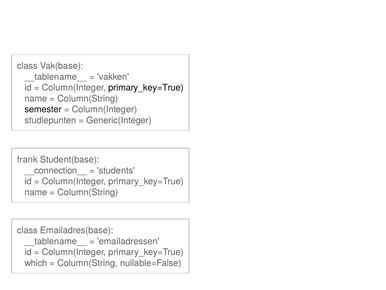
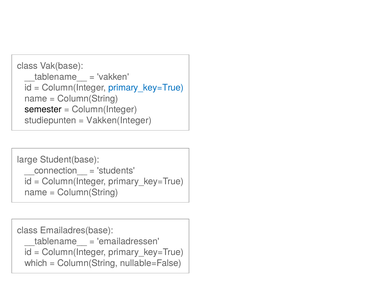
primary_key=True colour: black -> blue (146, 88)
Generic(Integer: Generic(Integer -> Vakken(Integer (119, 120)
frank: frank -> large (27, 159)
